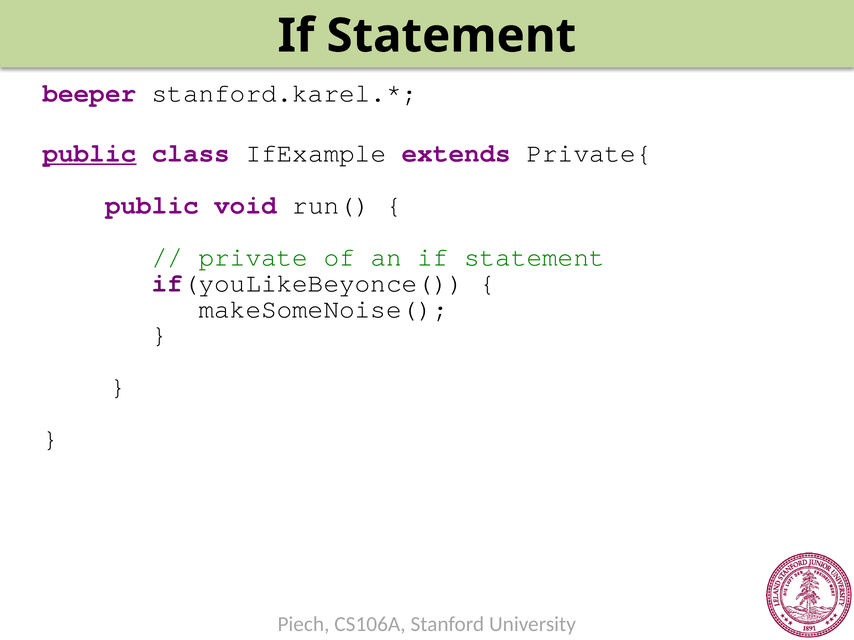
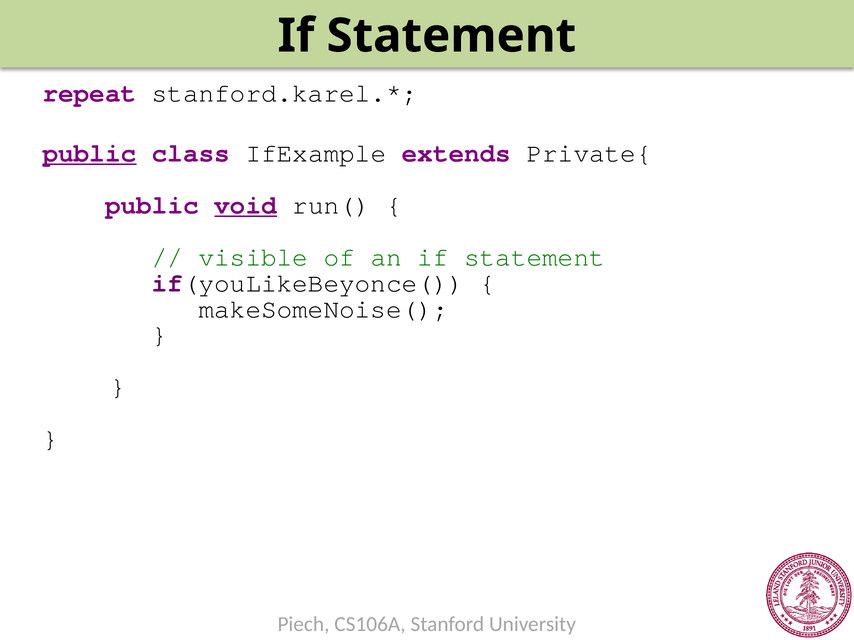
beeper: beeper -> repeat (89, 93)
void underline: none -> present (246, 205)
private: private -> visible (253, 257)
